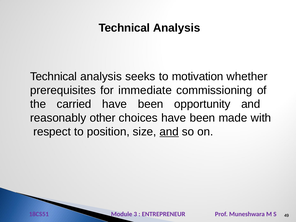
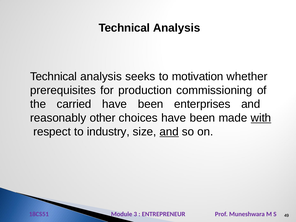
immediate: immediate -> production (145, 90)
opportunity: opportunity -> enterprises (202, 104)
with underline: none -> present (261, 118)
position: position -> industry (108, 132)
